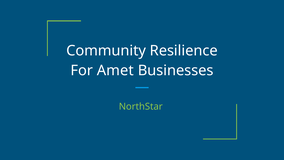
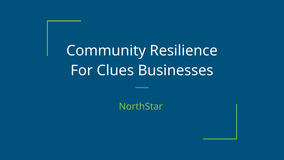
Amet: Amet -> Clues (115, 70)
